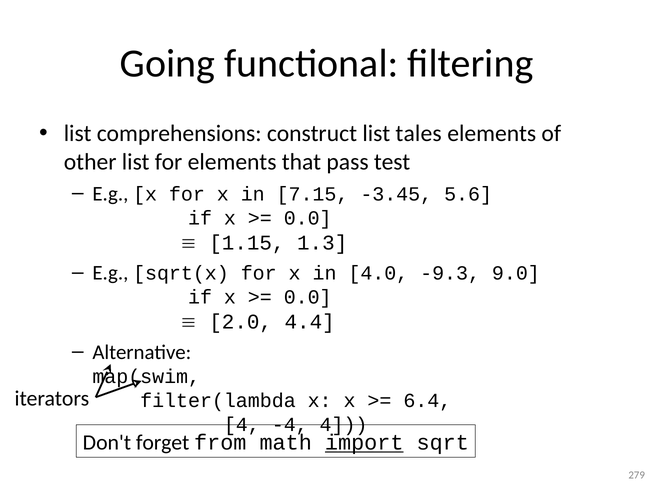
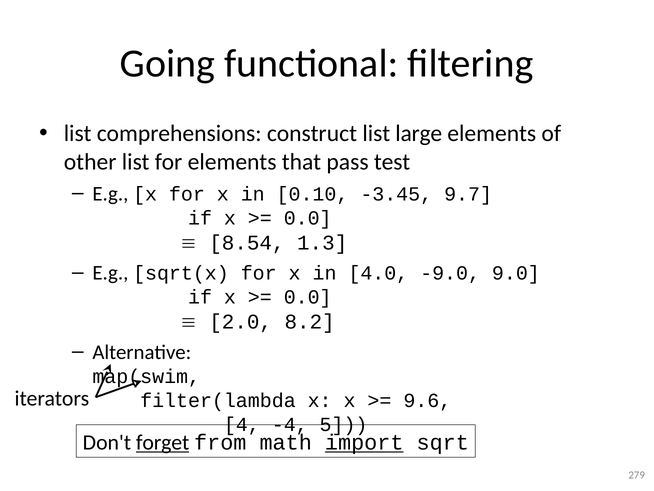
tales: tales -> large (419, 134)
7.15: 7.15 -> 0.10 (313, 194)
5.6: 5.6 -> 9.7 (468, 194)
1.15: 1.15 -> 8.54 (247, 242)
-9.3: -9.3 -> -9.0 (450, 273)
4.4: 4.4 -> 8.2 (310, 322)
6.4: 6.4 -> 9.6 (427, 400)
-4 4: 4 -> 5 (344, 424)
forget underline: none -> present (163, 442)
